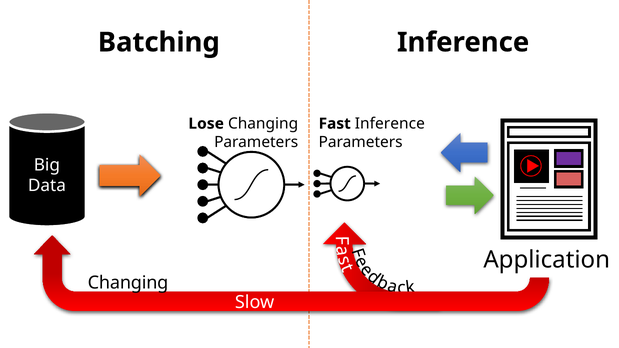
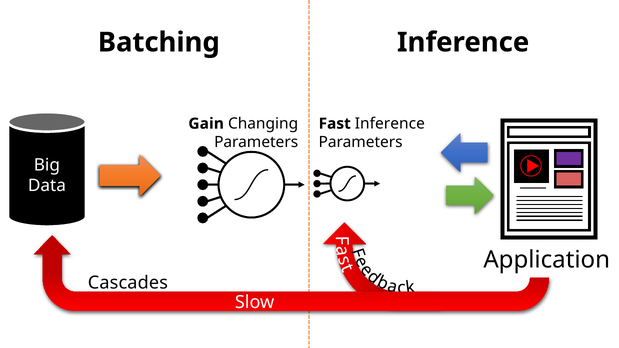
Lose: Lose -> Gain (206, 124)
Changing: Changing -> Cascades (128, 283)
